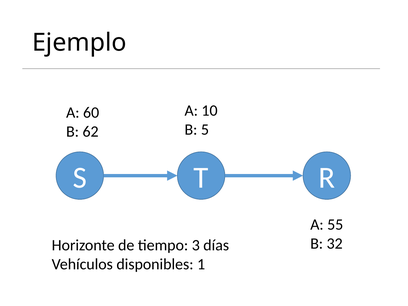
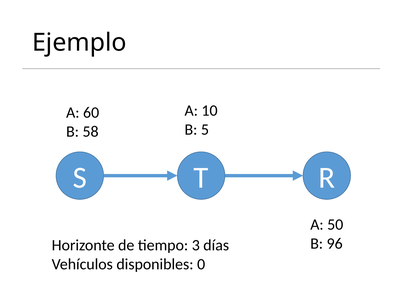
62: 62 -> 58 (91, 132)
55: 55 -> 50 (335, 224)
32: 32 -> 96 (335, 243)
1: 1 -> 0 (201, 264)
